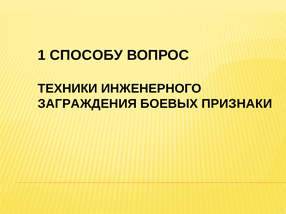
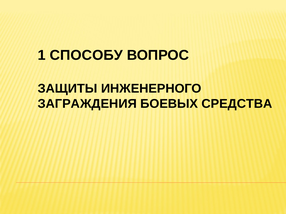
ТЕХНИКИ: ТЕХНИКИ -> ЗАЩИТЫ (68, 89)
ПРИЗНАКИ: ПРИЗНАКИ -> СРЕДСТВА (237, 104)
